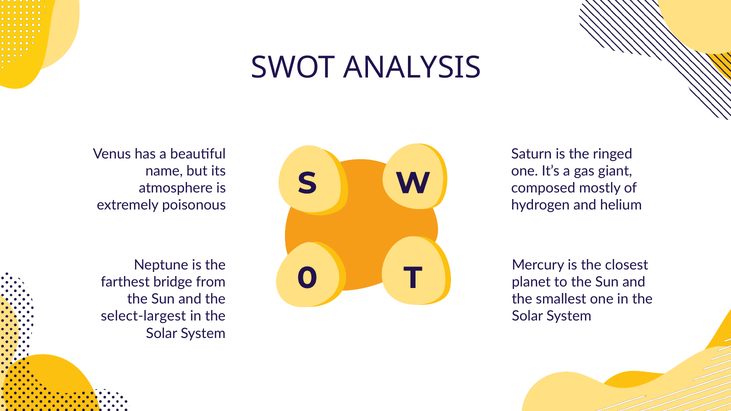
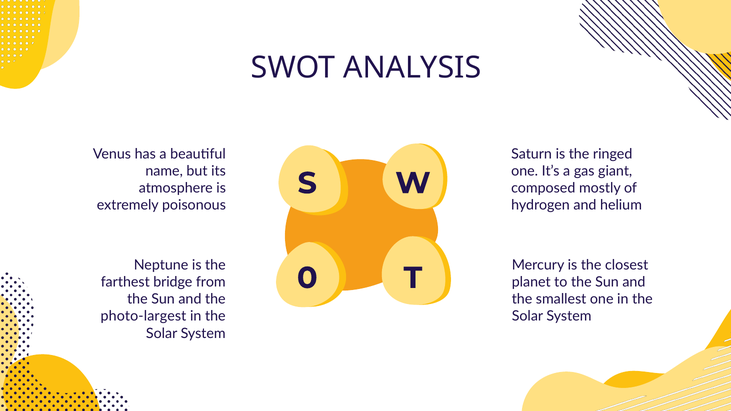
select-largest: select-largest -> photo-largest (143, 316)
